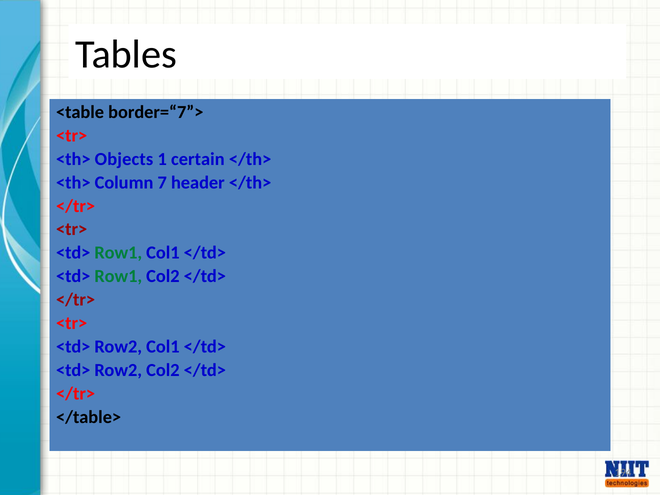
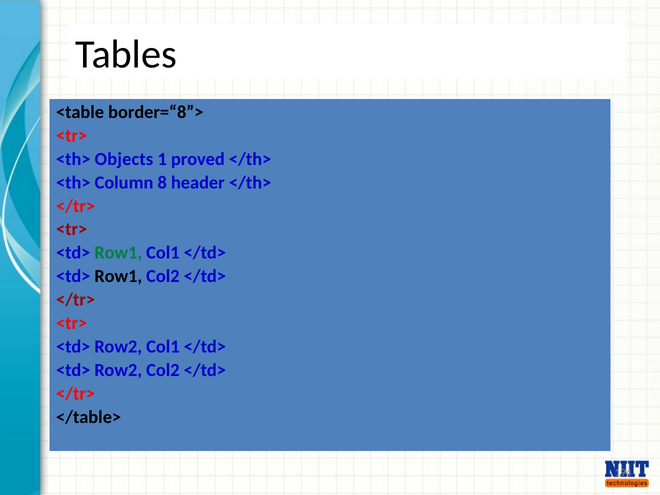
border=“7”>: border=“7”> -> border=“8”> (156, 112)
certain: certain -> proved (198, 159)
7: 7 -> 8 (162, 182)
Row1 colour: green -> black (118, 276)
